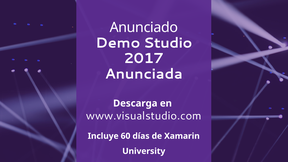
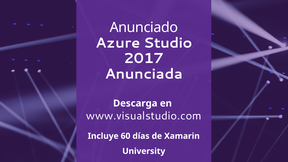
Demo: Demo -> Azure (118, 43)
